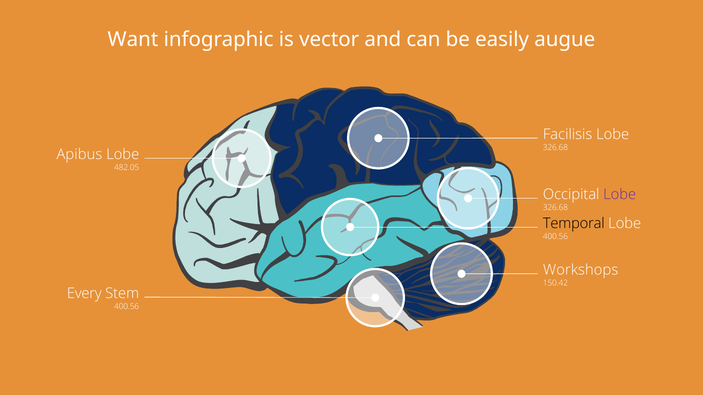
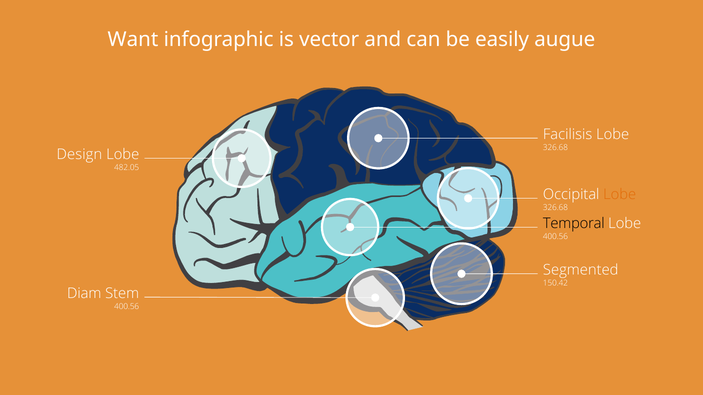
Apibus: Apibus -> Design (79, 155)
Lobe colour: purple -> orange (620, 195)
Workshops: Workshops -> Segmented (581, 270)
Every: Every -> Diam (84, 294)
